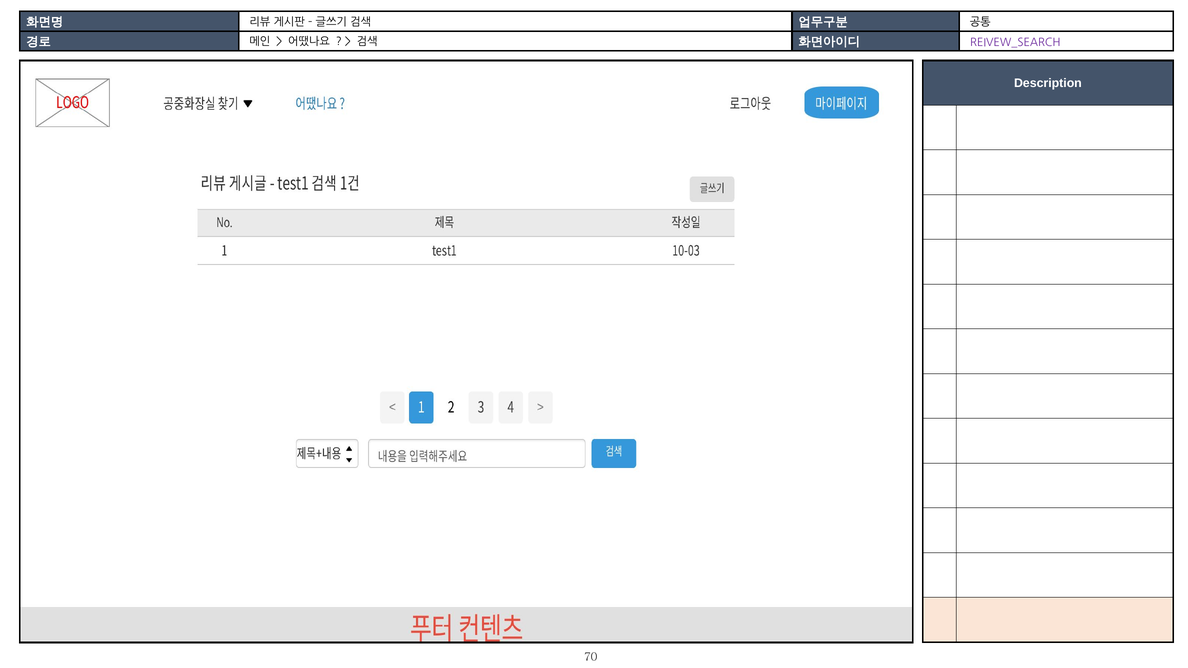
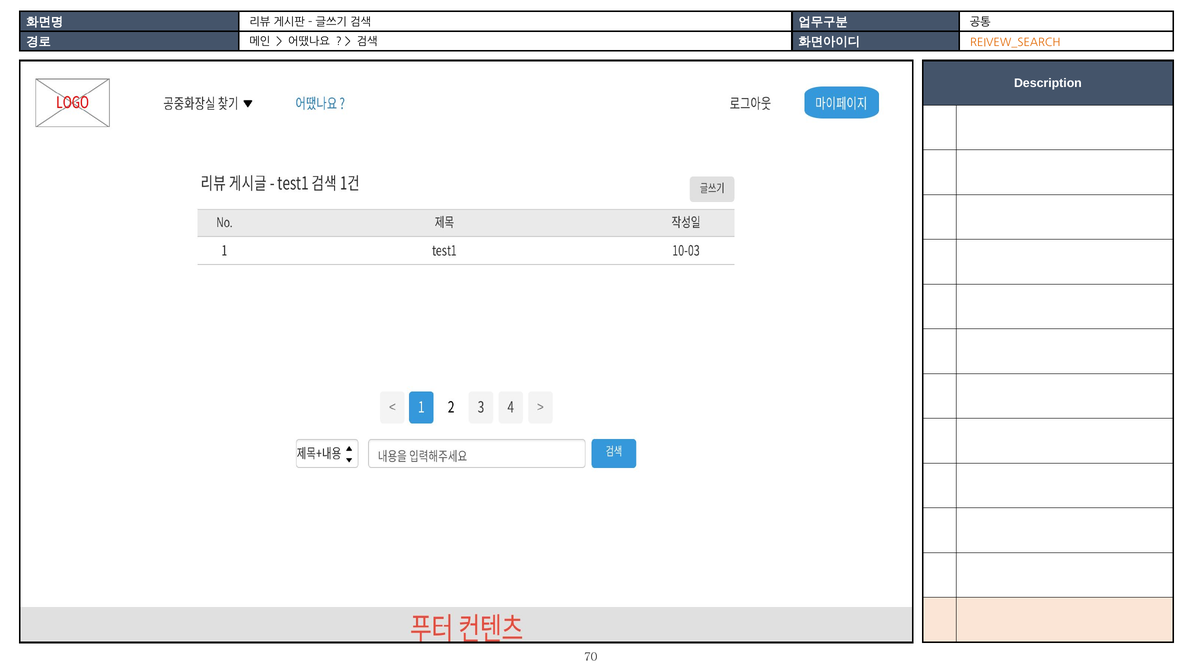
REIVEW_SEARCH colour: purple -> orange (1015, 42)
